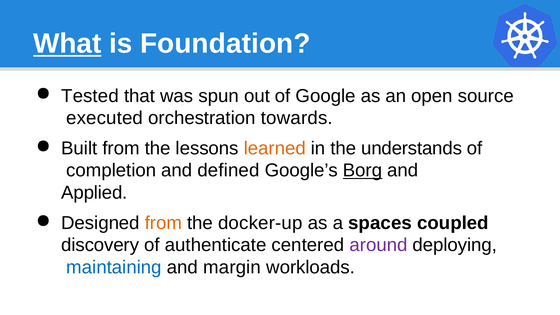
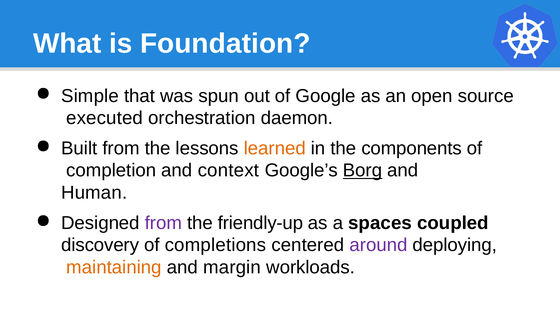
What underline: present -> none (67, 44)
Tested: Tested -> Simple (90, 96)
towards: towards -> daemon (297, 118)
understands: understands -> components (412, 148)
defined: defined -> context (228, 170)
Applied: Applied -> Human (94, 193)
from colour: orange -> purple (163, 223)
docker-up: docker-up -> friendly-up (261, 223)
authenticate: authenticate -> completions (216, 245)
maintaining colour: blue -> orange (114, 267)
